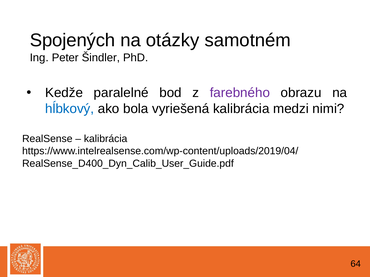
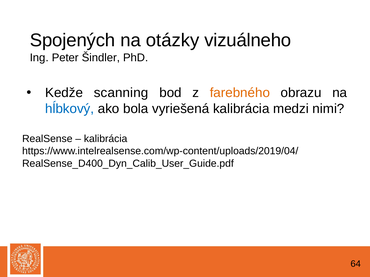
samotném: samotném -> vizuálneho (248, 40)
paralelné: paralelné -> scanning (121, 93)
farebného colour: purple -> orange (240, 93)
